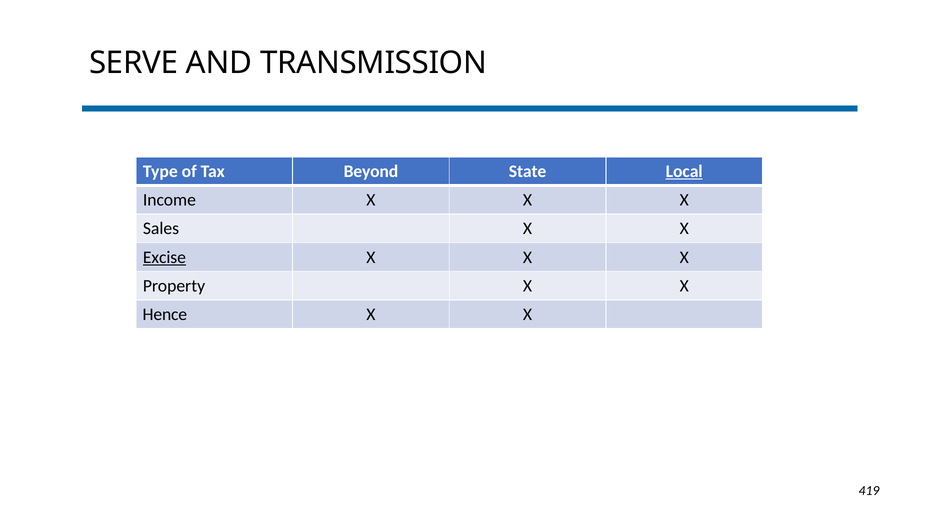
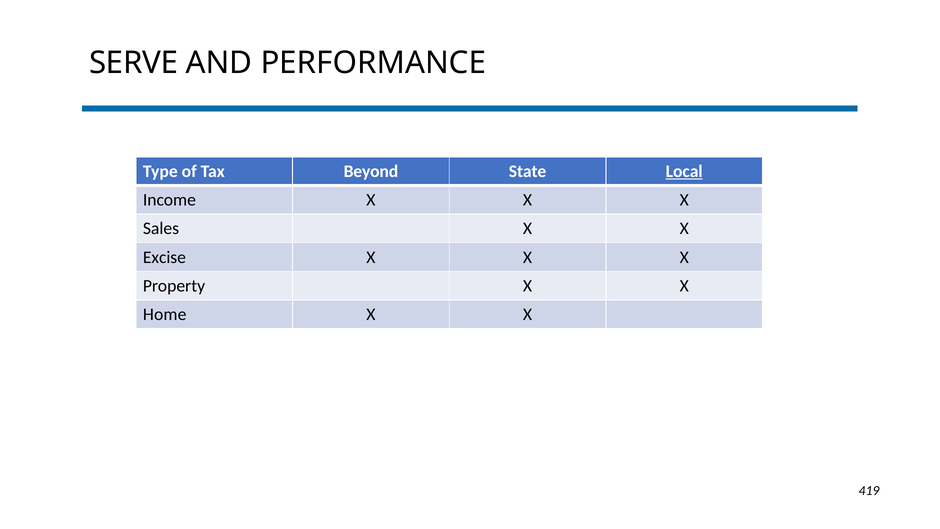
TRANSMISSION: TRANSMISSION -> PERFORMANCE (373, 63)
Excise underline: present -> none (164, 257)
Hence: Hence -> Home (165, 314)
